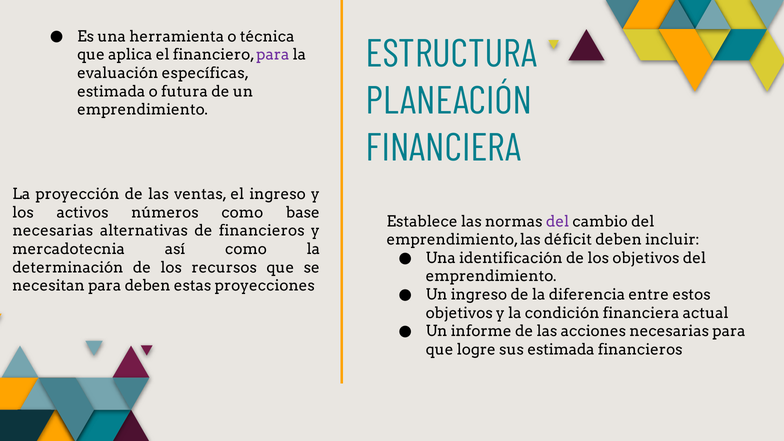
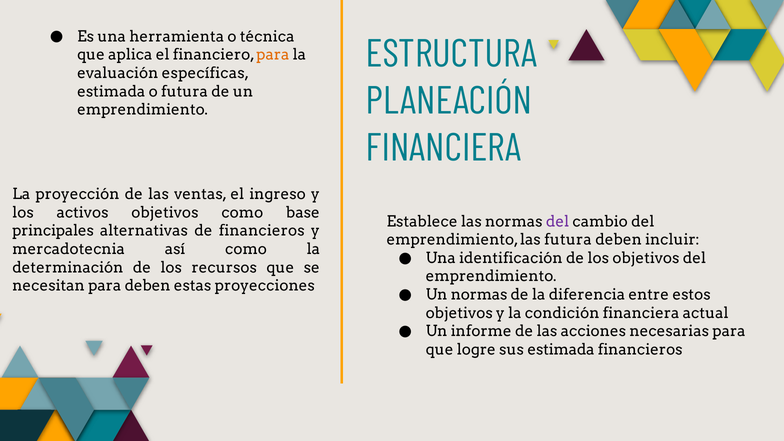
para colour: purple -> orange (273, 55)
activos números: números -> objetivos (165, 213)
necesarias: necesarias -> principales (53, 231)
las déficit: déficit -> futura (568, 240)
Un ingreso: ingreso -> normas (479, 295)
